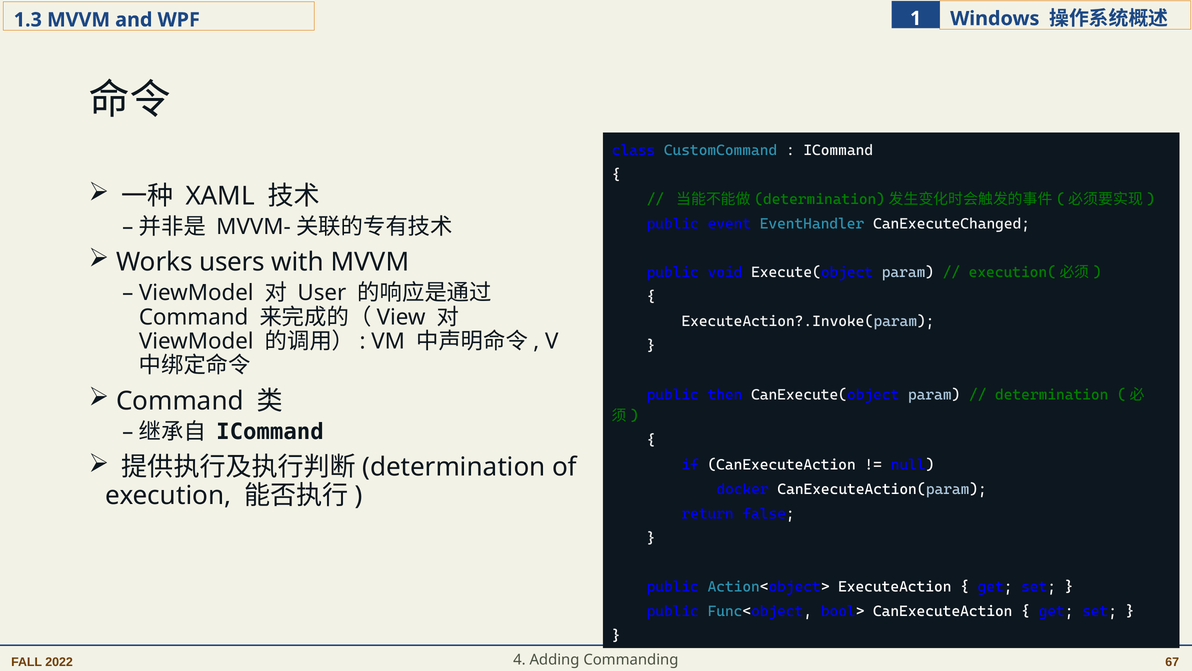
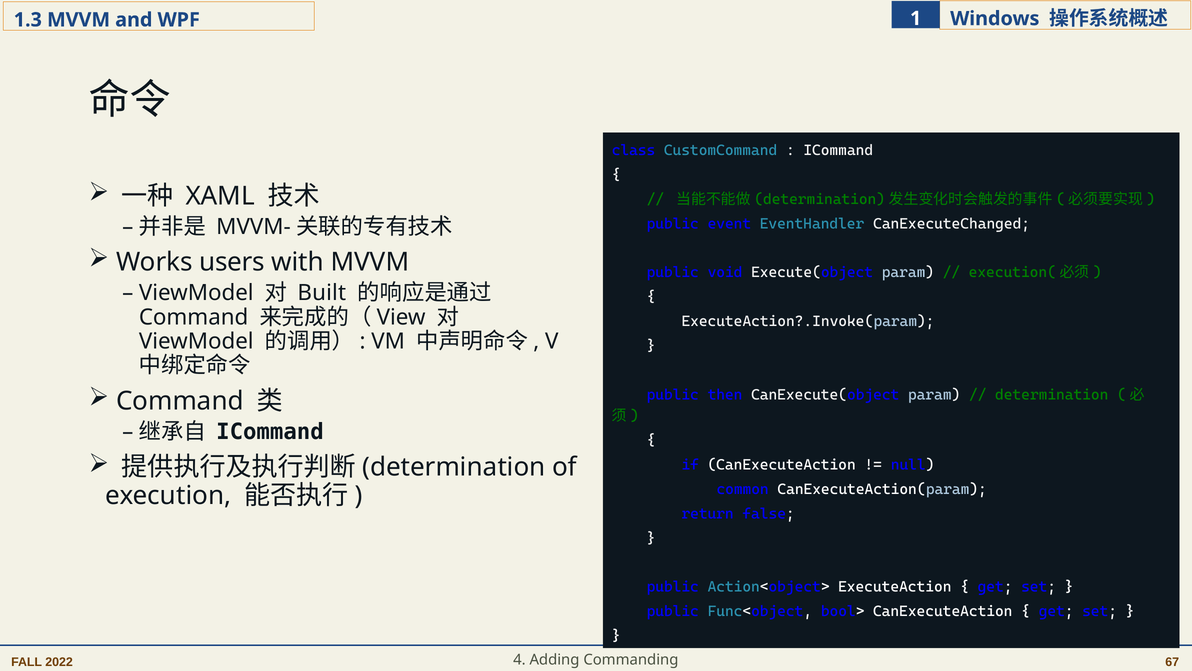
User: User -> Built (322, 293)
docker: docker -> common (743, 489)
